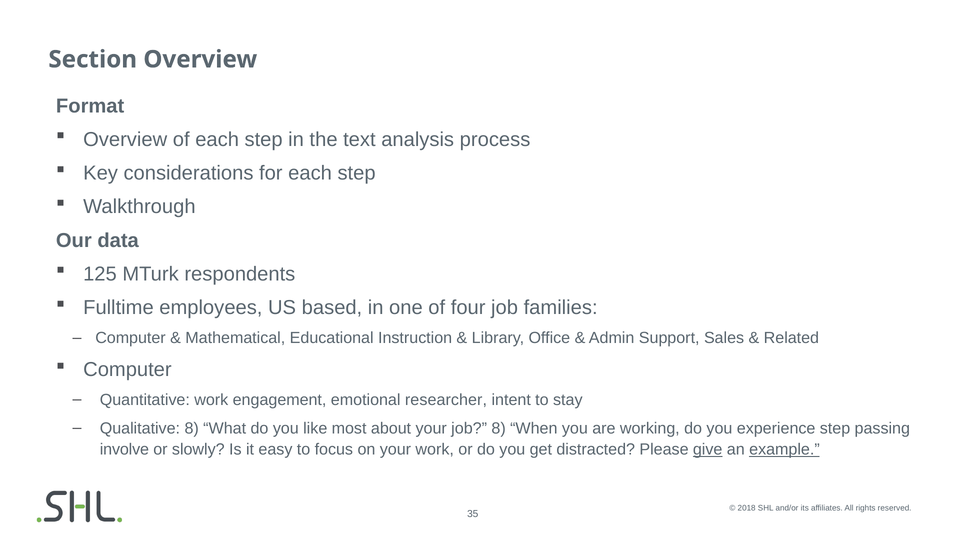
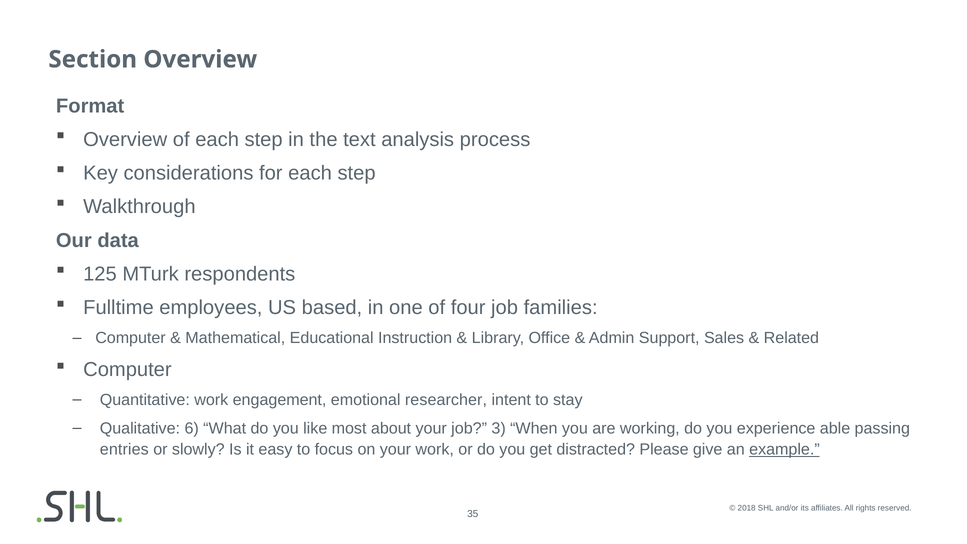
Qualitative 8: 8 -> 6 (192, 428)
job 8: 8 -> 3 (499, 428)
experience step: step -> able (835, 428)
involve: involve -> entries (124, 450)
give underline: present -> none (708, 450)
